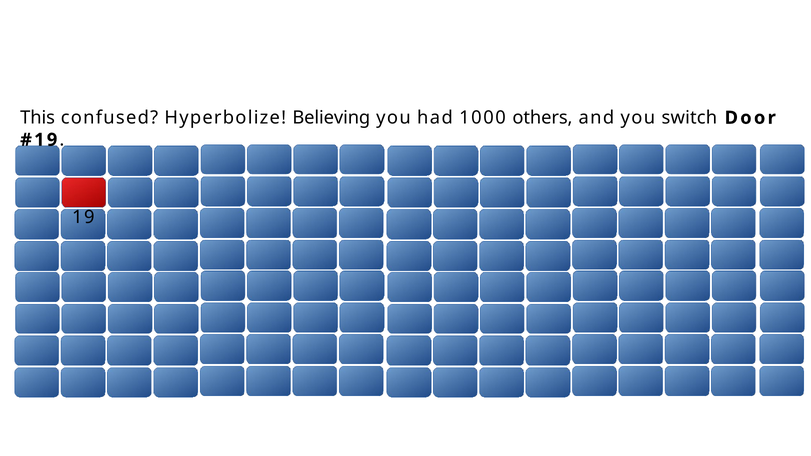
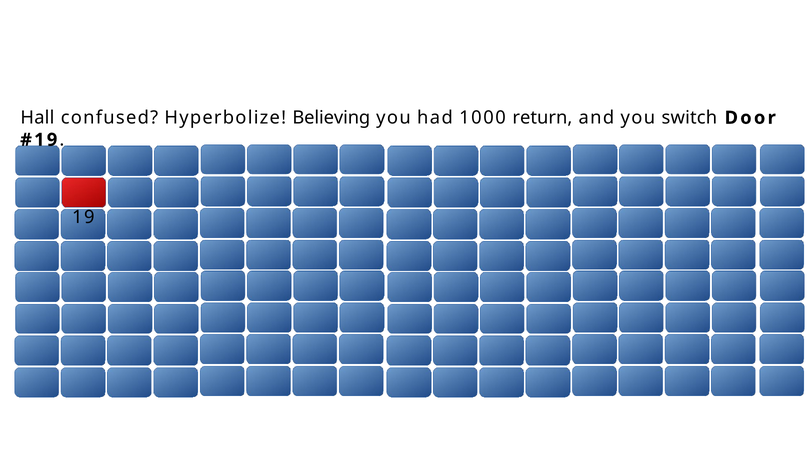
This: This -> Hall (37, 118)
others: others -> return (542, 118)
